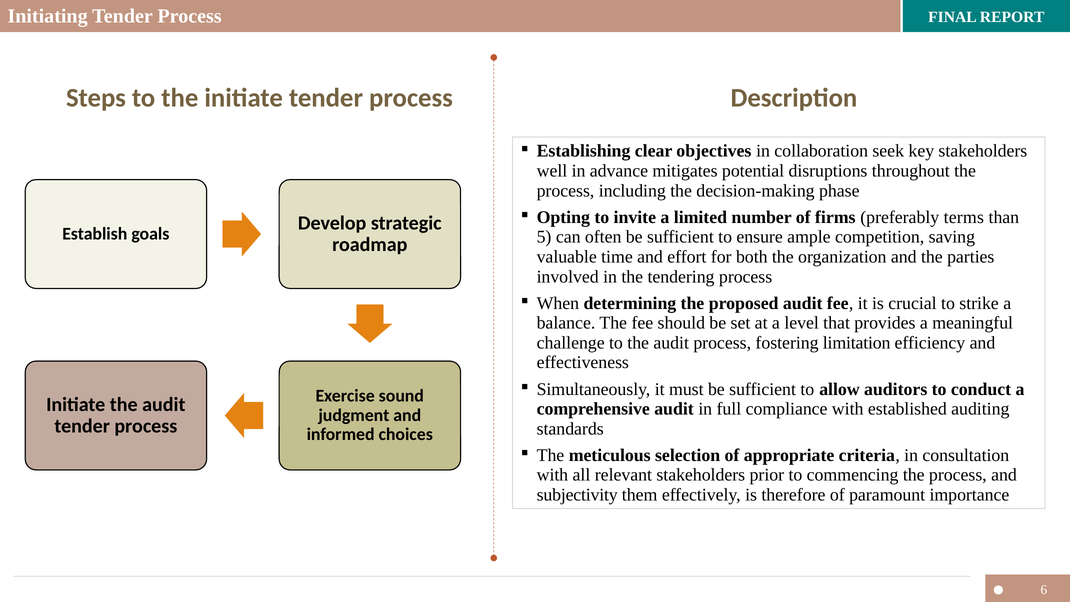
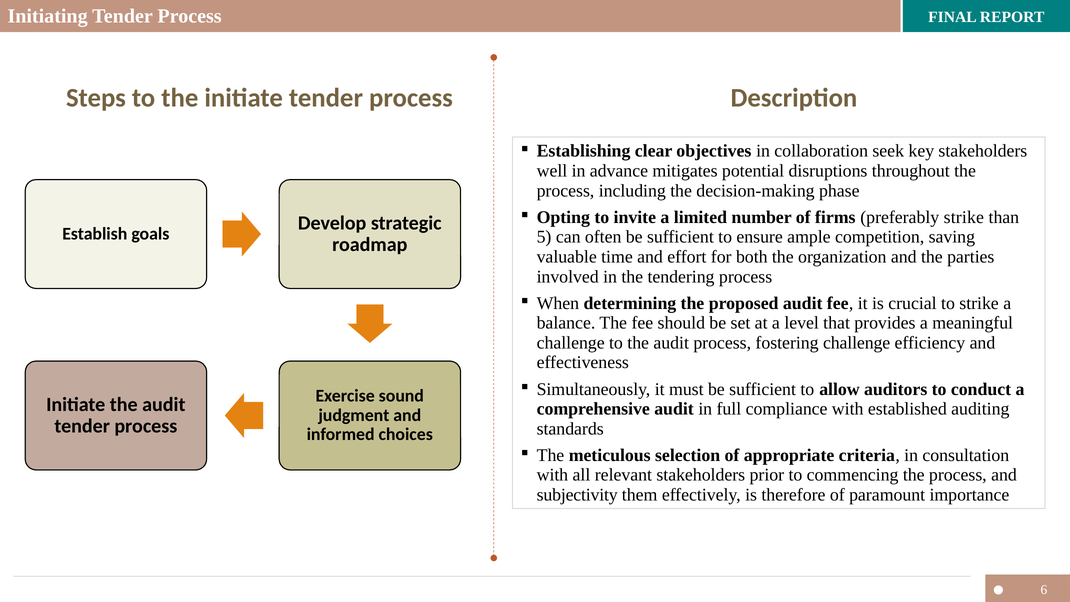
preferably terms: terms -> strike (964, 217)
fostering limitation: limitation -> challenge (857, 343)
